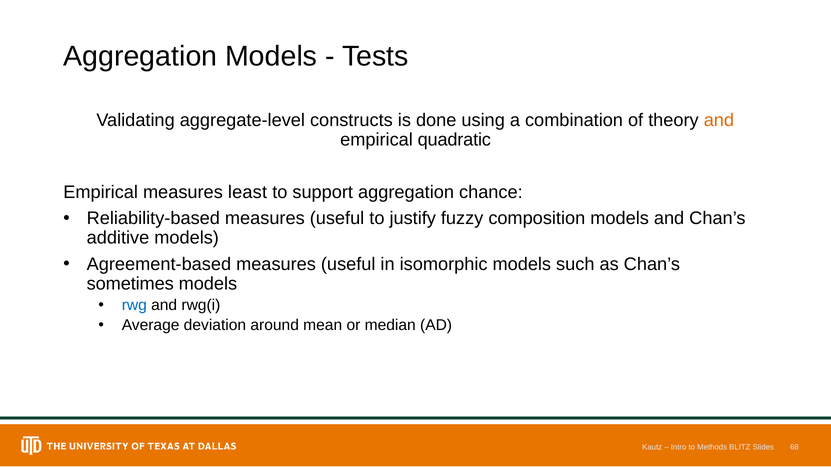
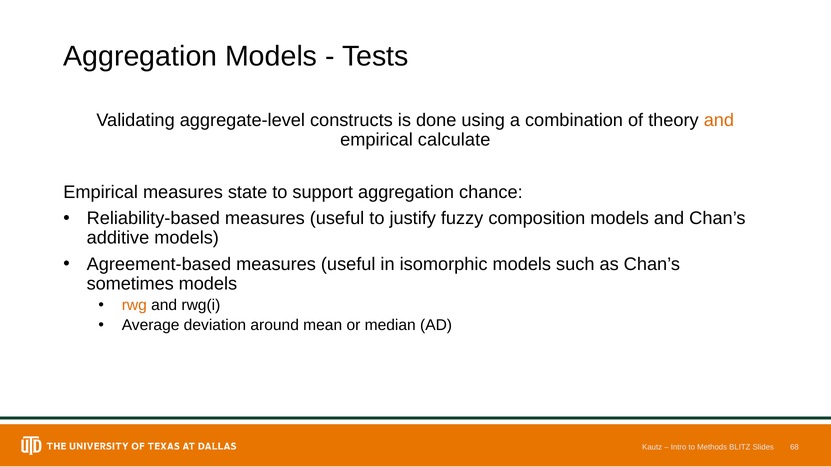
quadratic: quadratic -> calculate (454, 140)
least: least -> state (248, 192)
rwg colour: blue -> orange (134, 305)
